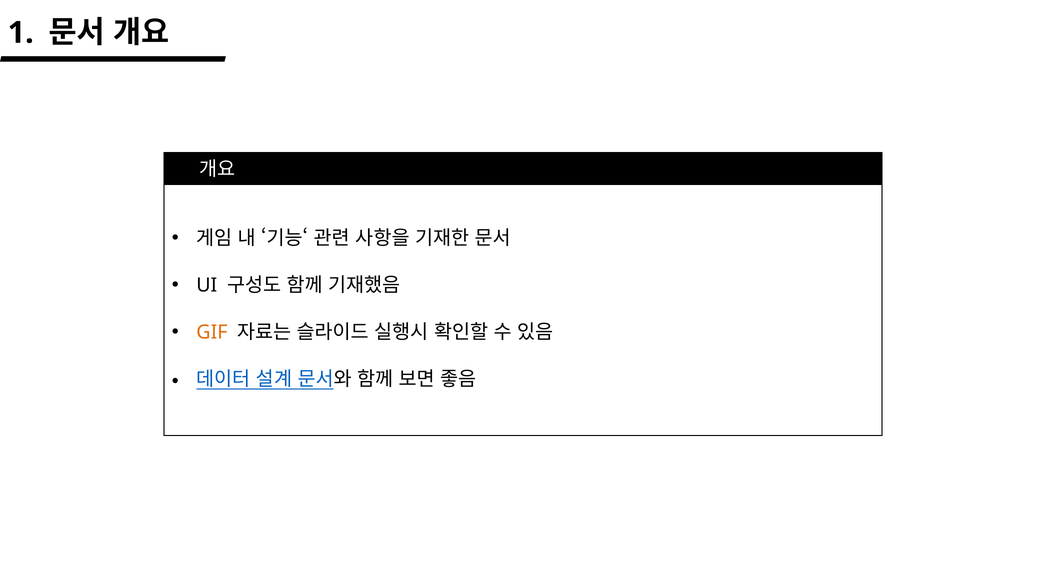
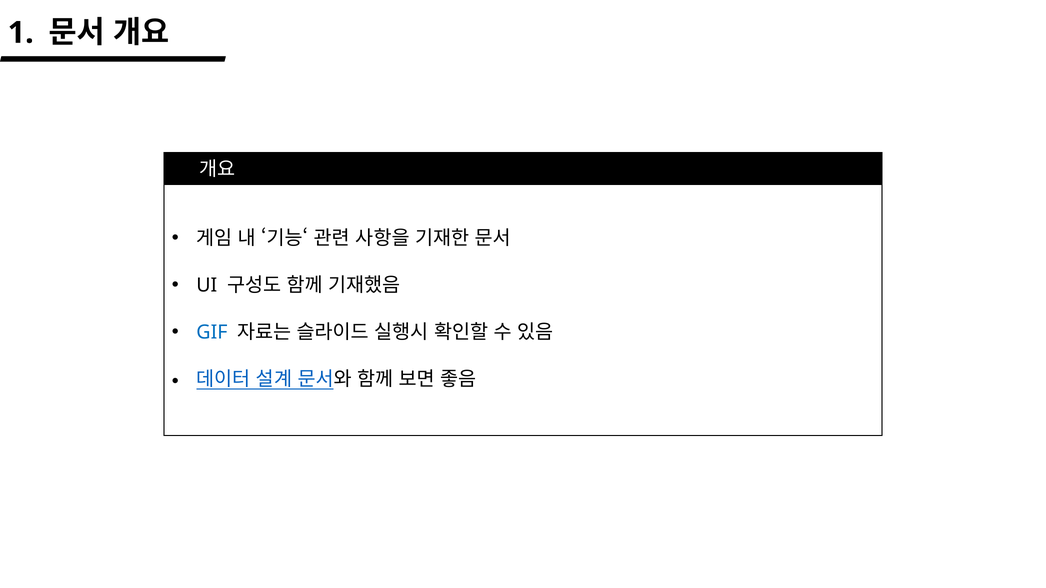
GIF colour: orange -> blue (212, 333)
